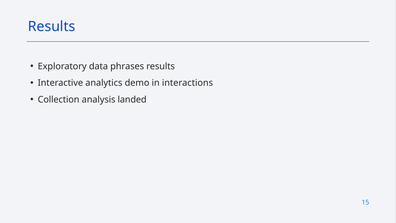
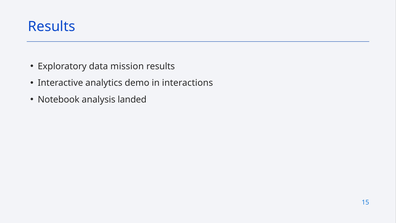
phrases: phrases -> mission (127, 66)
Collection: Collection -> Notebook (59, 100)
